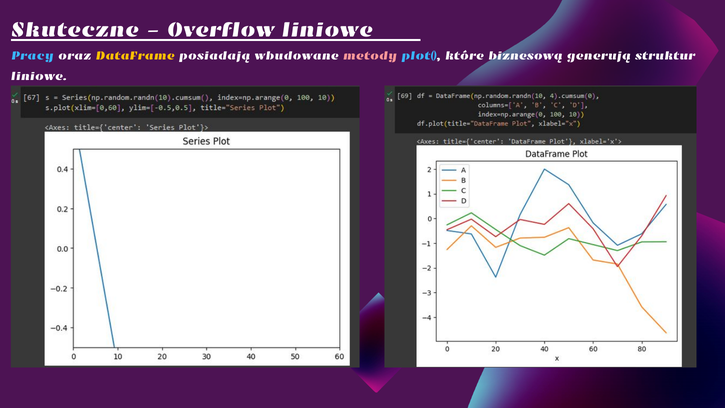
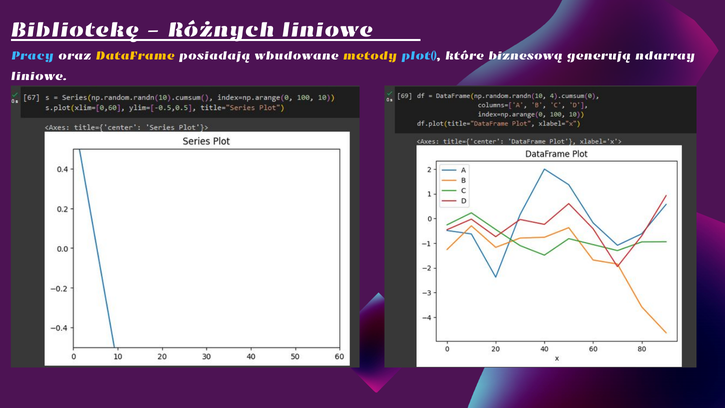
Skuteczne: Skuteczne -> Bibliotekę (75, 30)
Overflow: Overflow -> Różnych (221, 30)
metody colour: pink -> yellow (370, 56)
struktur: struktur -> ndarray (665, 56)
